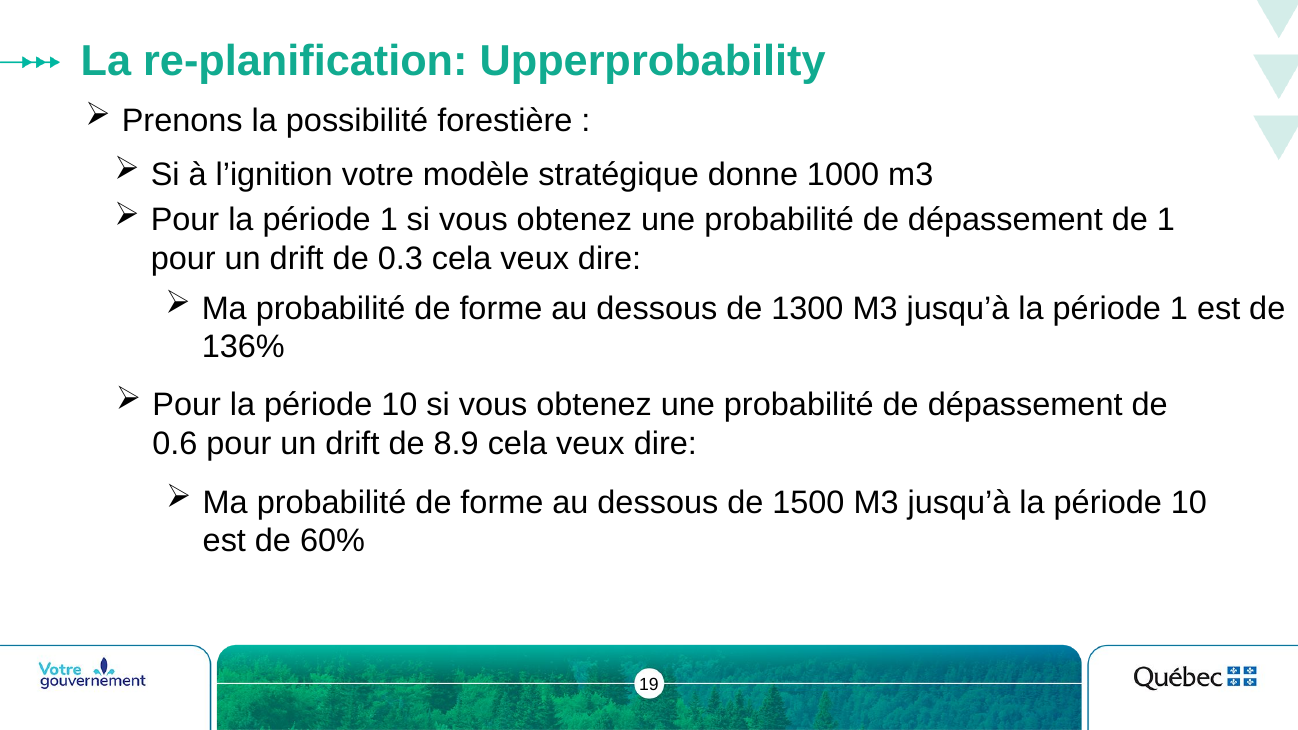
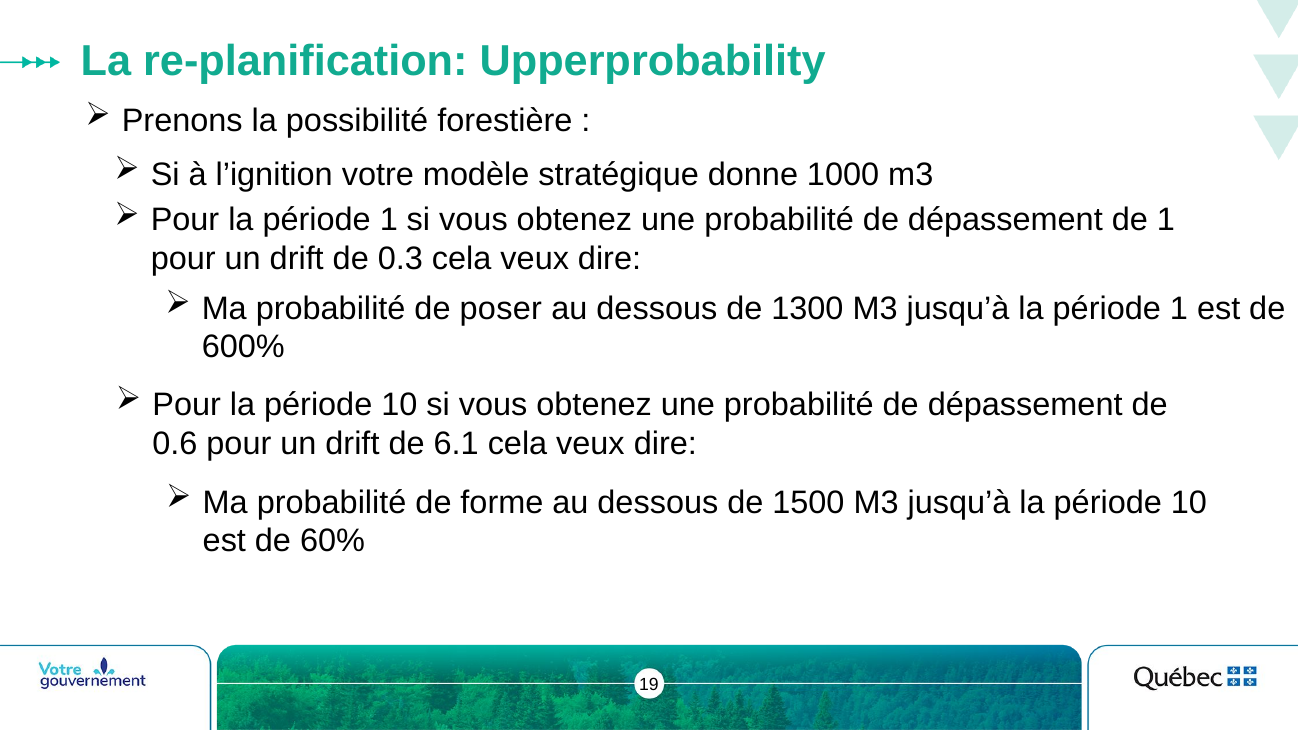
forme: forme -> poser (501, 308)
136%: 136% -> 600% (243, 347)
8.9: 8.9 -> 6.1 (456, 444)
